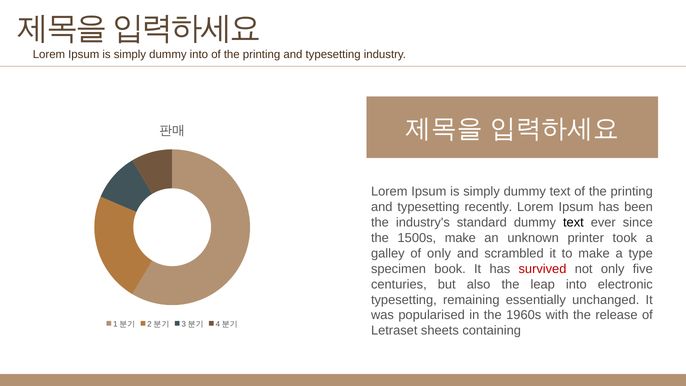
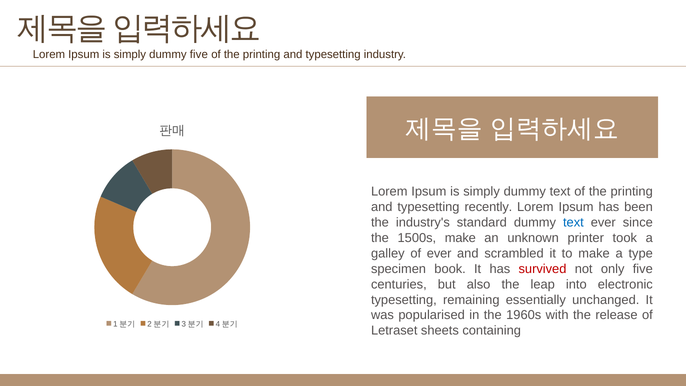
dummy into: into -> five (199, 54)
text colour: black -> blue (573, 223)
of only: only -> ever (439, 253)
